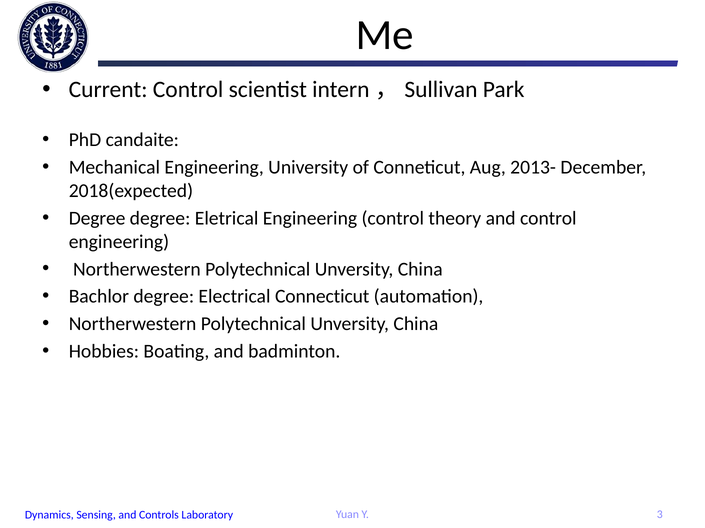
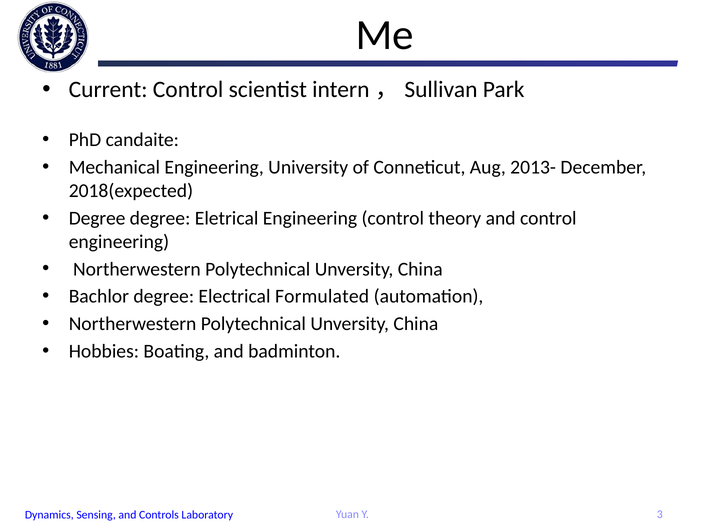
Connecticut: Connecticut -> Formulated (322, 297)
